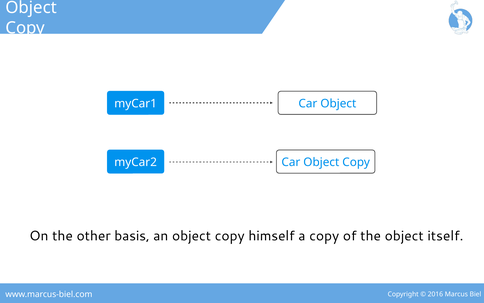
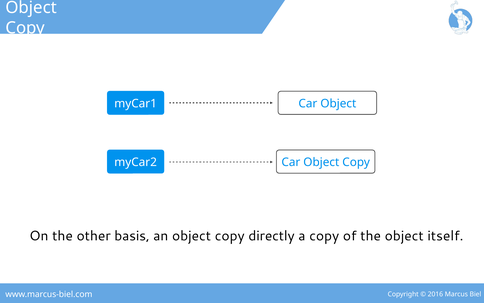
himself: himself -> directly (272, 236)
